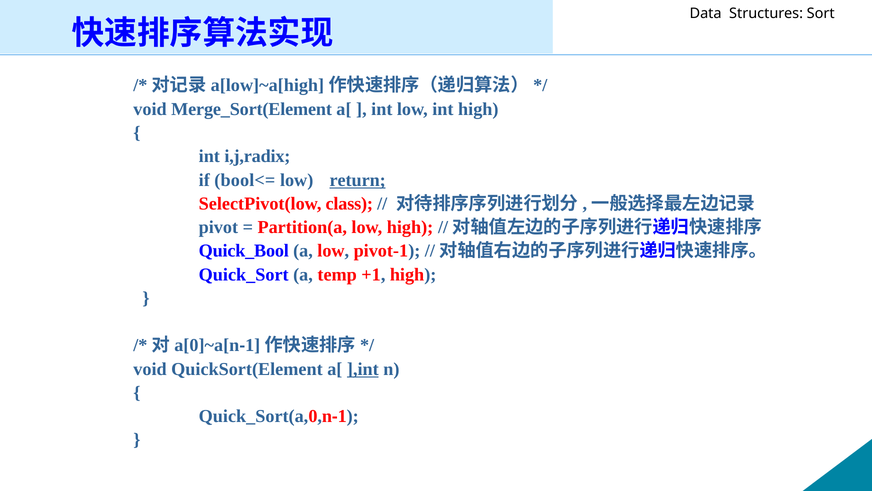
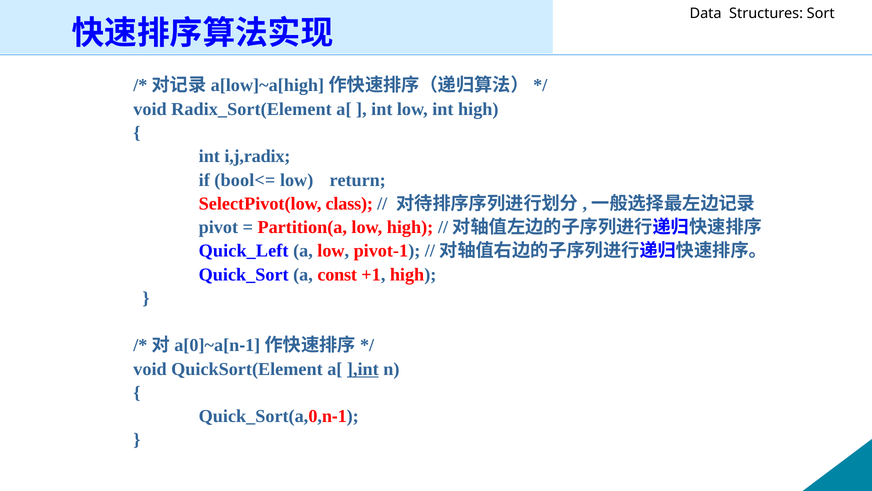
Merge_Sort(Element: Merge_Sort(Element -> Radix_Sort(Element (251, 109)
return underline: present -> none (358, 180)
Quick_Bool: Quick_Bool -> Quick_Left (244, 251)
temp: temp -> const (337, 274)
